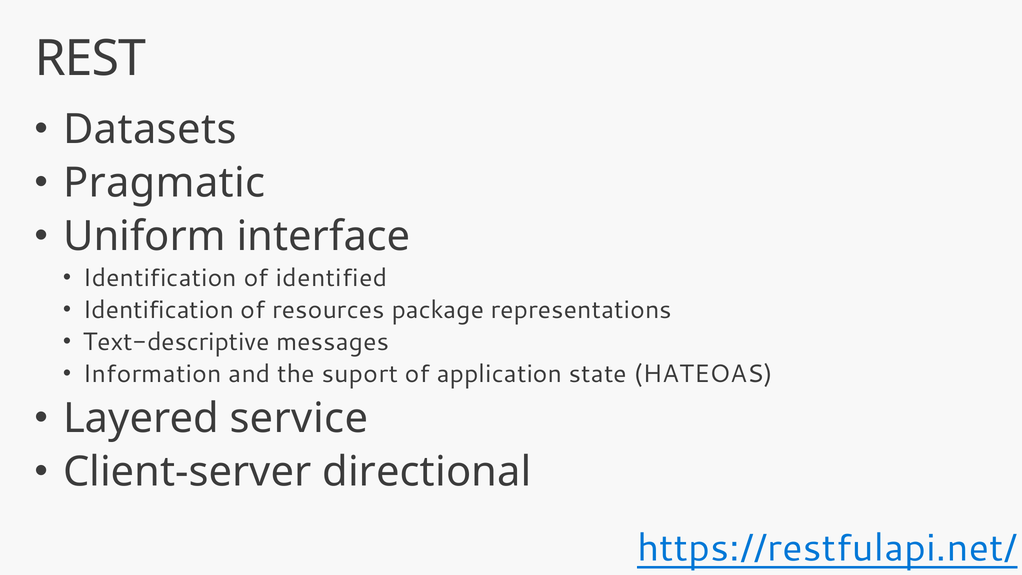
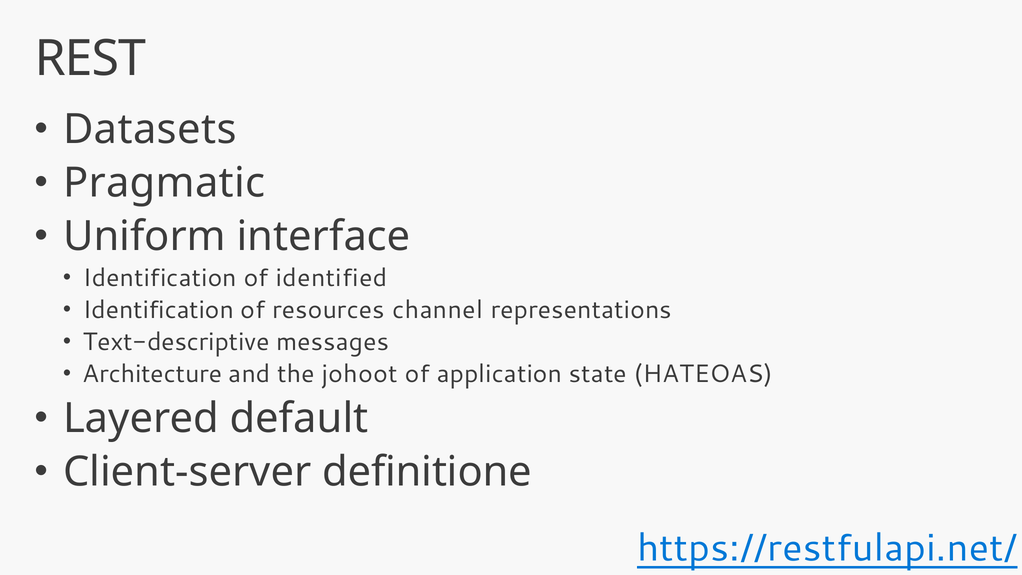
package: package -> channel (438, 310)
Information: Information -> Architecture (152, 374)
suport: suport -> johoot (360, 374)
service: service -> default (299, 418)
directional: directional -> definitione (427, 472)
